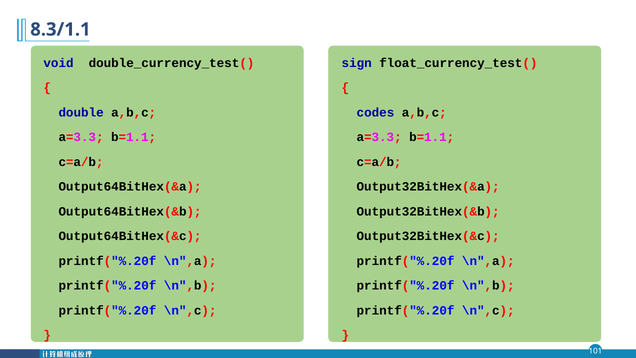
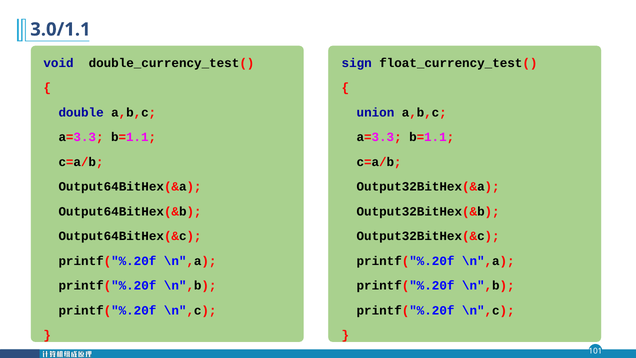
8.3/1.1: 8.3/1.1 -> 3.0/1.1 (60, 29)
codes: codes -> union (375, 112)
